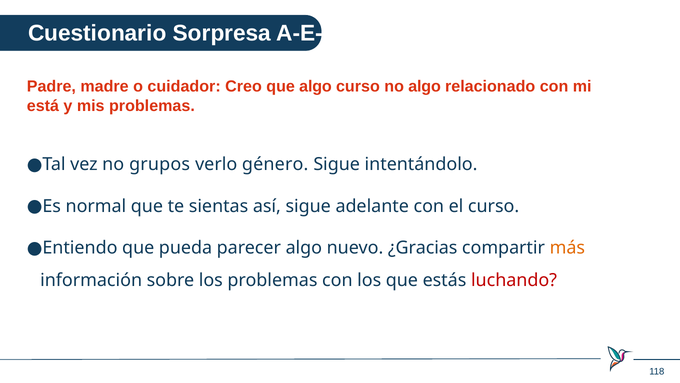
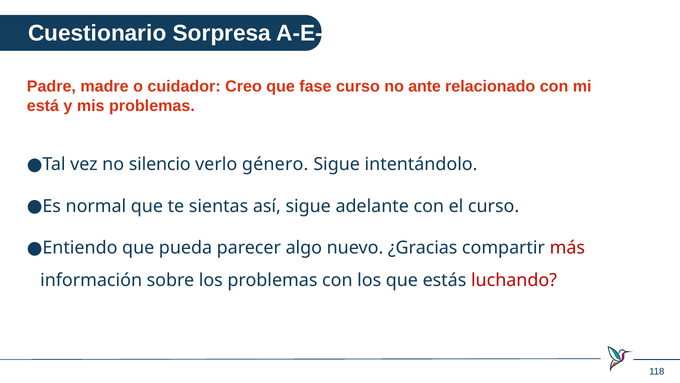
que algo: algo -> fase (315, 86)
no algo: algo -> ante (425, 86)
grupos: grupos -> silencio (160, 164)
más colour: orange -> red (567, 248)
